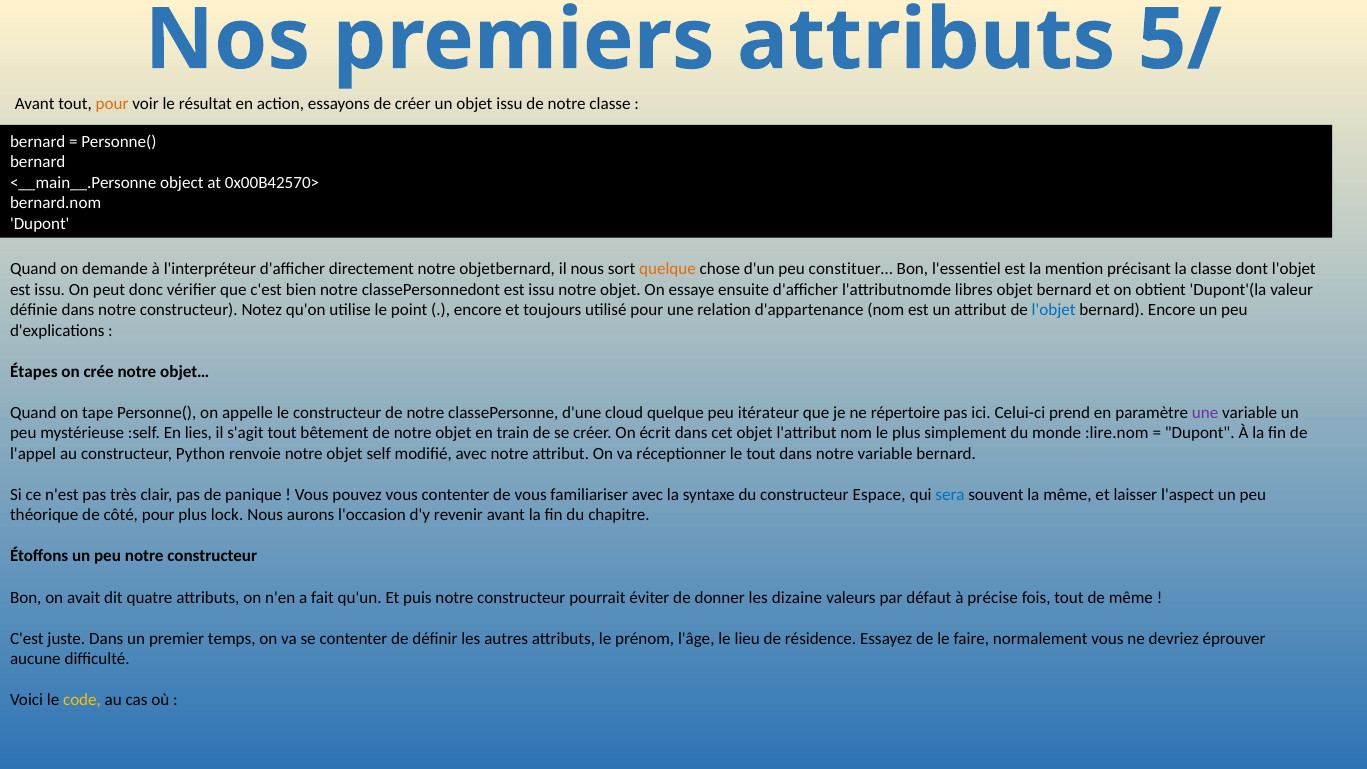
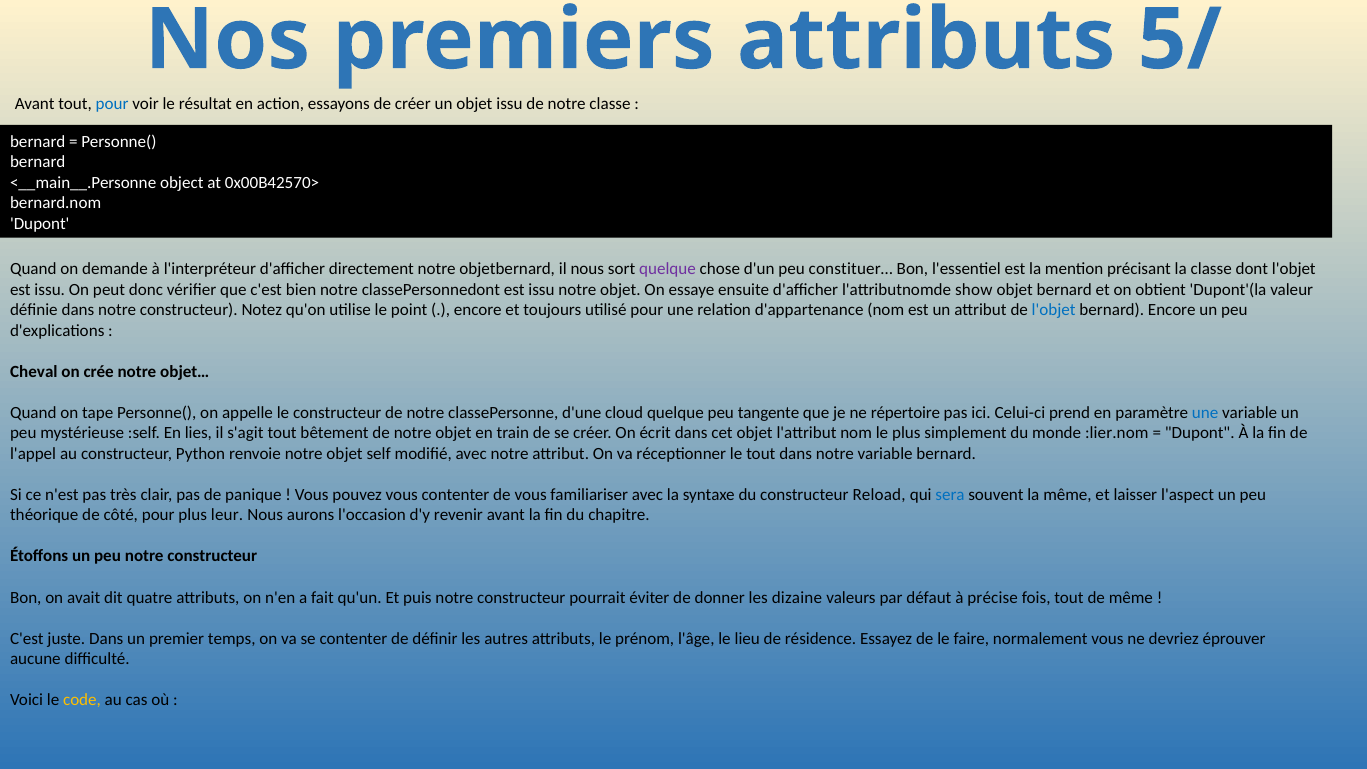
pour colour: orange -> blue (112, 103)
quelque colour: orange -> purple (668, 269)
libres: libres -> show (974, 290)
Étapes: Étapes -> Cheval (34, 372)
itérateur: itérateur -> tangente (769, 413)
une colour: purple -> blue (1205, 413)
:lire.nom: :lire.nom -> :lier.nom (1117, 433)
Espace: Espace -> Reload (879, 495)
lock: lock -> leur (227, 515)
